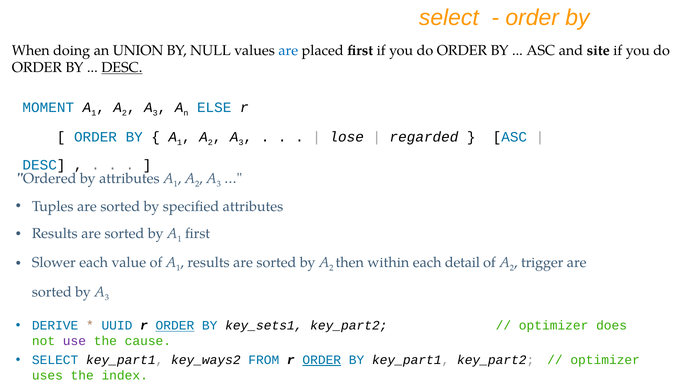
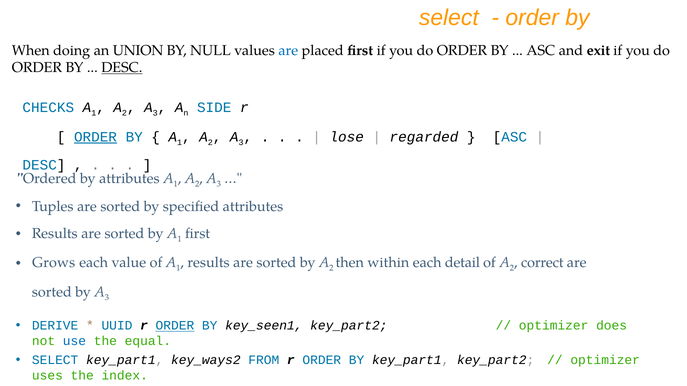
site: site -> exit (598, 50)
MOMENT: MOMENT -> CHECKS (48, 108)
ELSE: ELSE -> SIDE (214, 108)
ORDER underline: none -> present (95, 137)
Slower: Slower -> Grows (54, 263)
trigger: trigger -> correct (542, 263)
key_sets1: key_sets1 -> key_seen1 (264, 326)
use colour: purple -> blue (74, 342)
cause: cause -> equal (148, 342)
ORDER underline: present -> none (322, 360)
